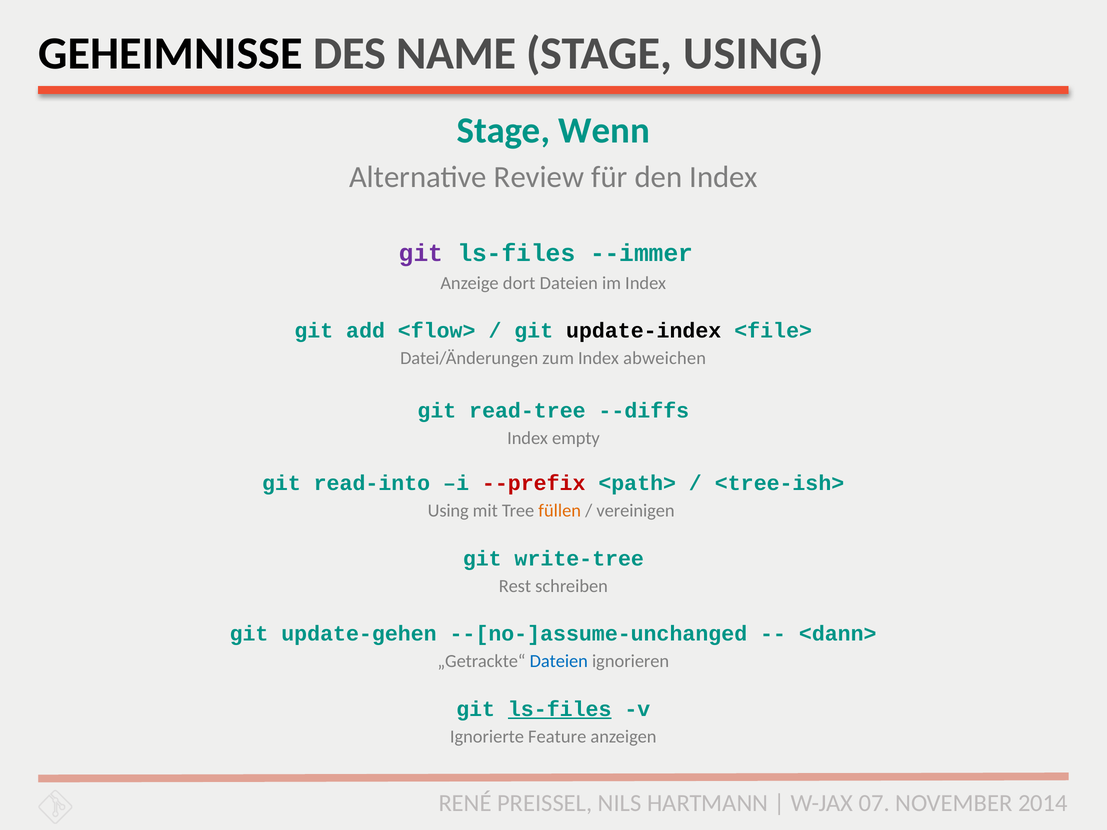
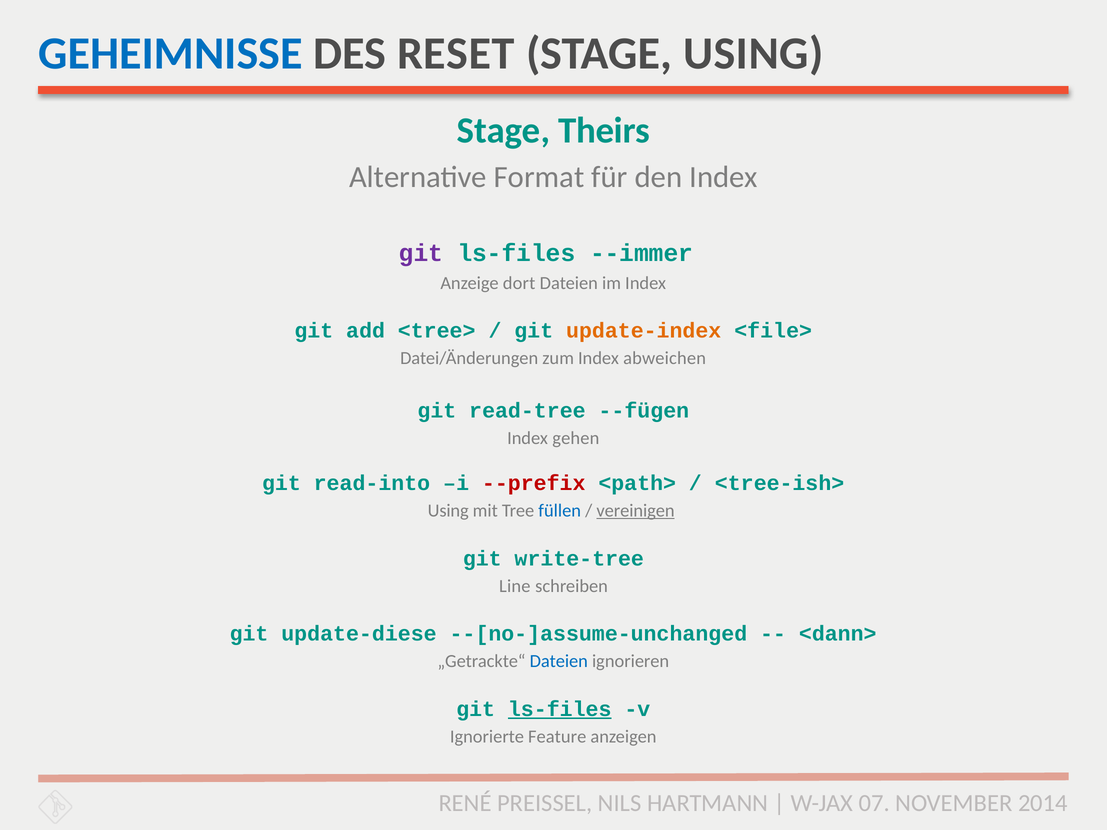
GEHEIMNISSE colour: black -> blue (170, 53)
NAME: NAME -> RESET (456, 53)
Wenn: Wenn -> Theirs (604, 131)
Review: Review -> Format (539, 177)
<flow>: <flow> -> <tree> (437, 331)
update-index colour: black -> orange (644, 331)
--diffs: --diffs -> --fügen (644, 411)
empty: empty -> gehen (576, 438)
füllen colour: orange -> blue (560, 511)
vereinigen underline: none -> present (636, 511)
Rest: Rest -> Line (515, 586)
update-gehen: update-gehen -> update-diese (359, 634)
